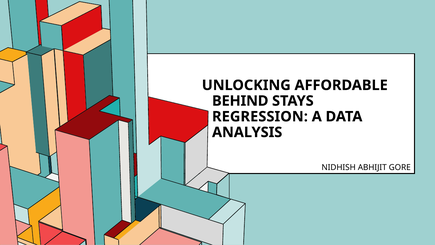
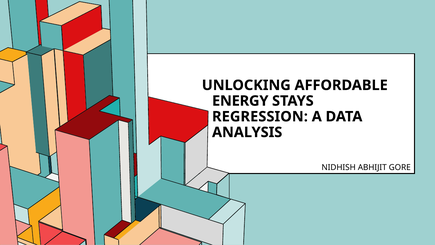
BEHIND: BEHIND -> ENERGY (240, 101)
